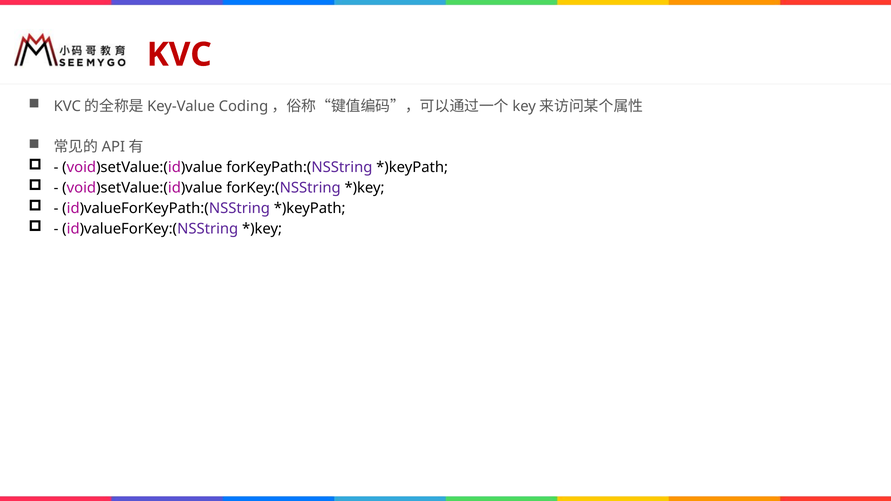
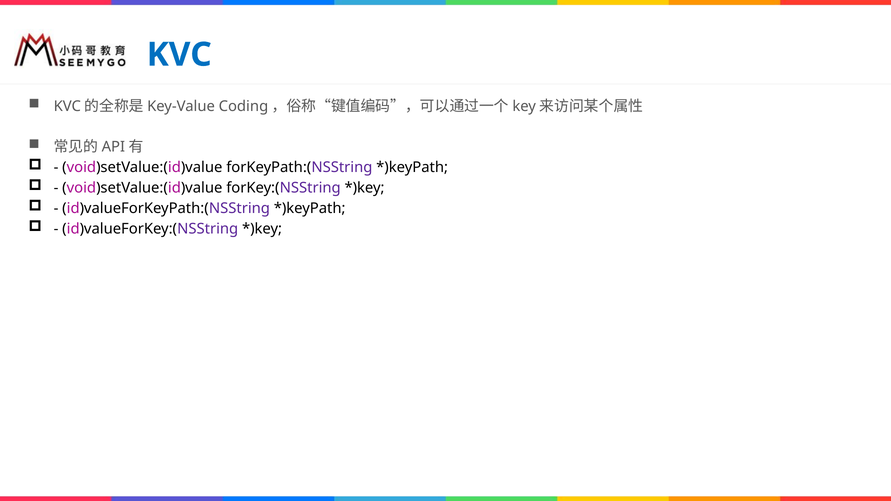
KVC colour: red -> blue (179, 55)
